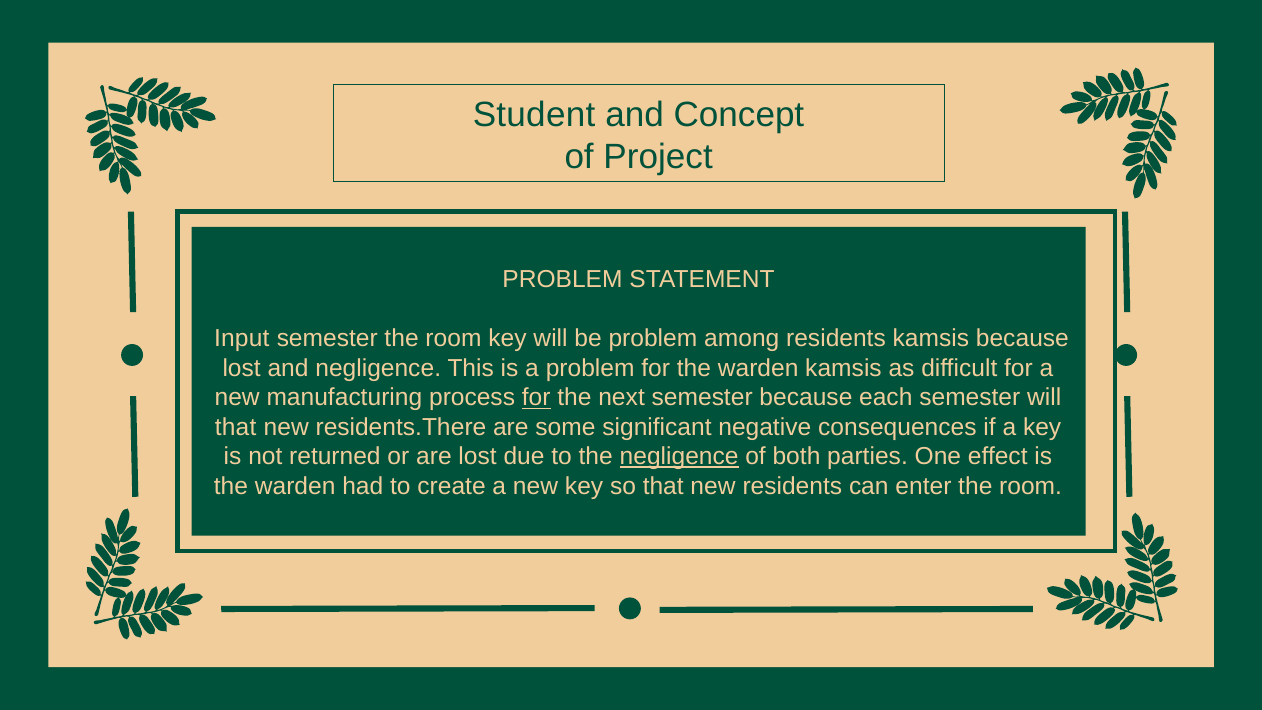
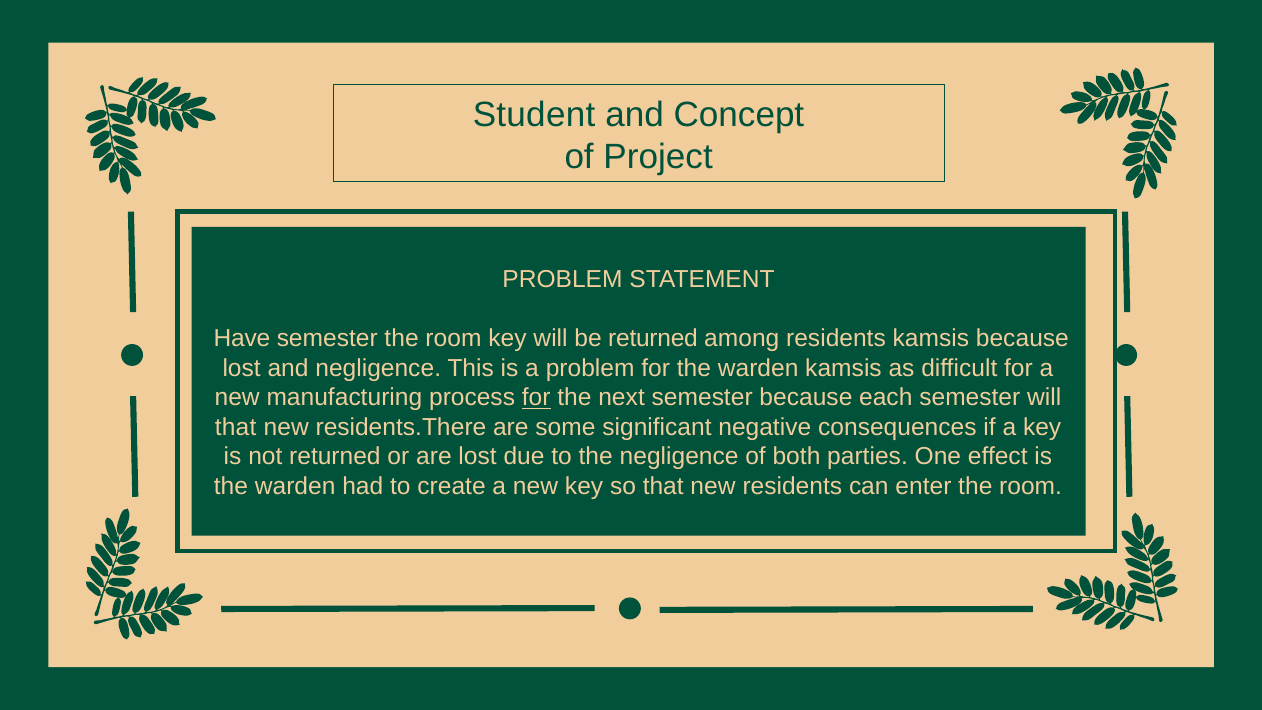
Input: Input -> Have (242, 339)
be problem: problem -> returned (653, 339)
negligence underline: present -> none (679, 457)
